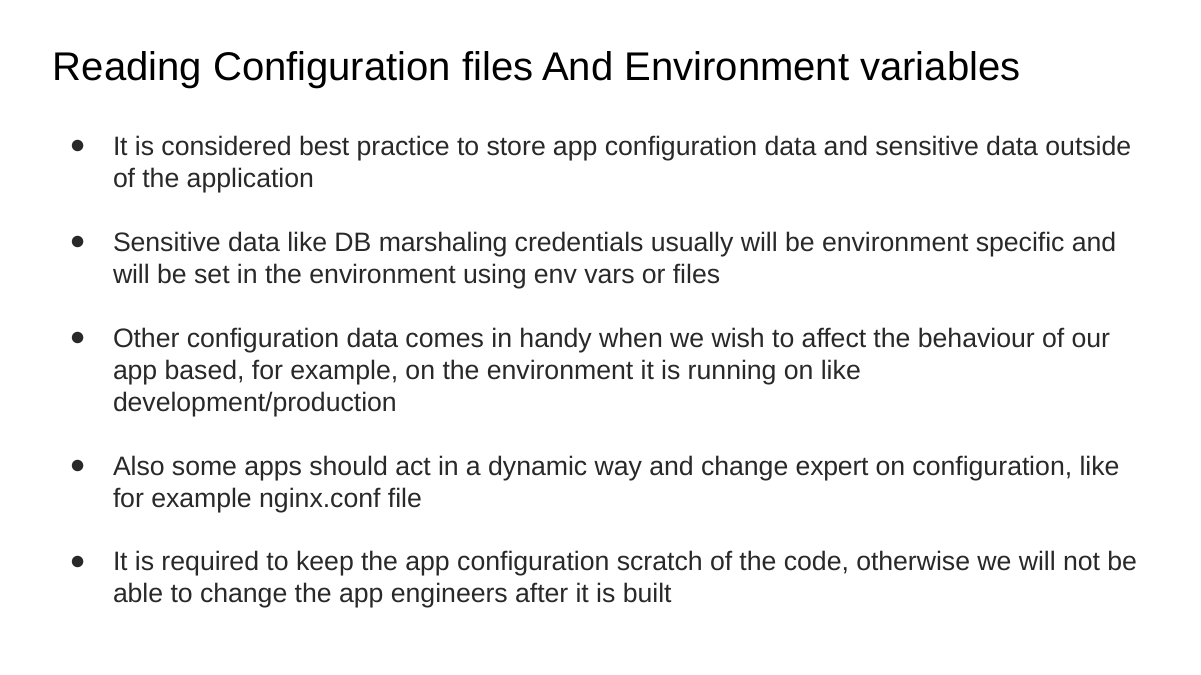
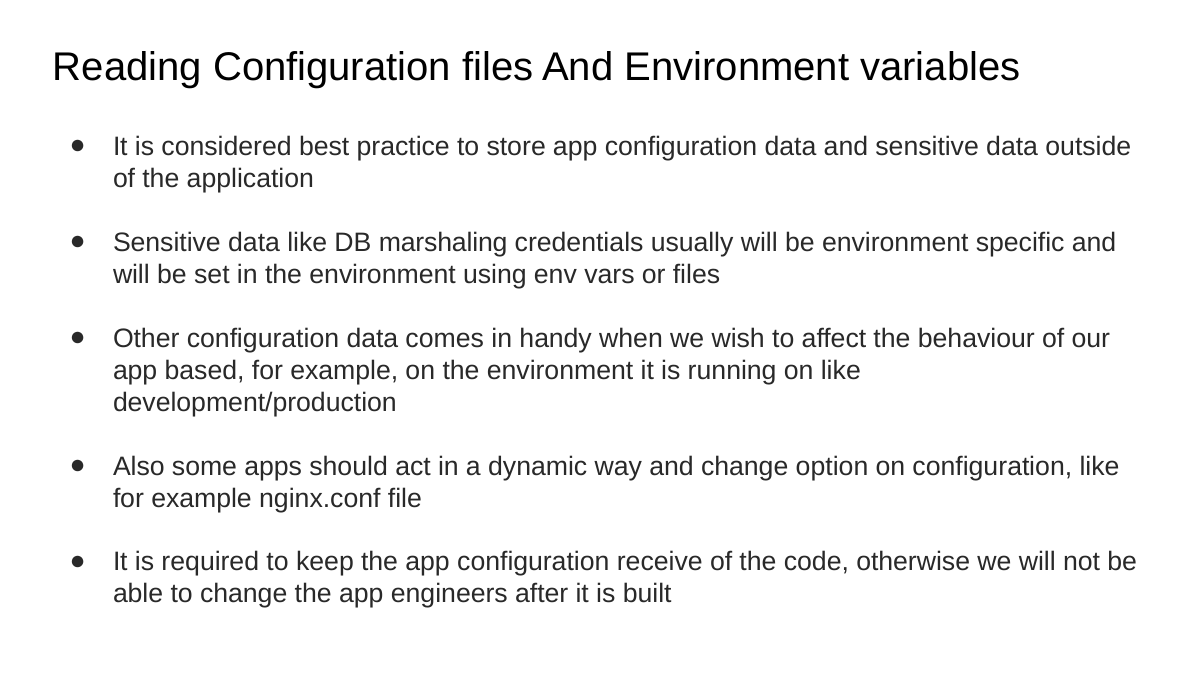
expert: expert -> option (832, 467)
scratch: scratch -> receive (660, 563)
